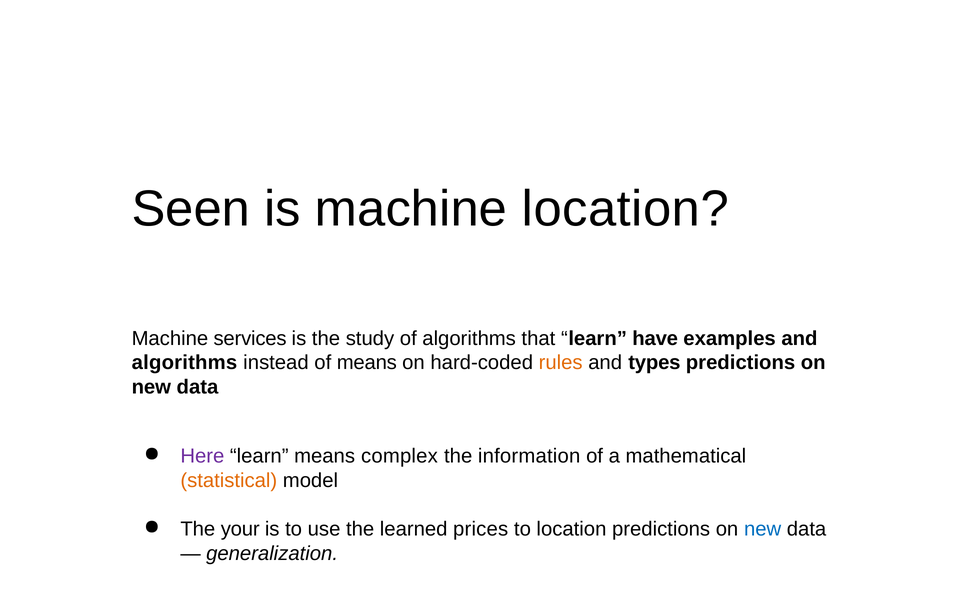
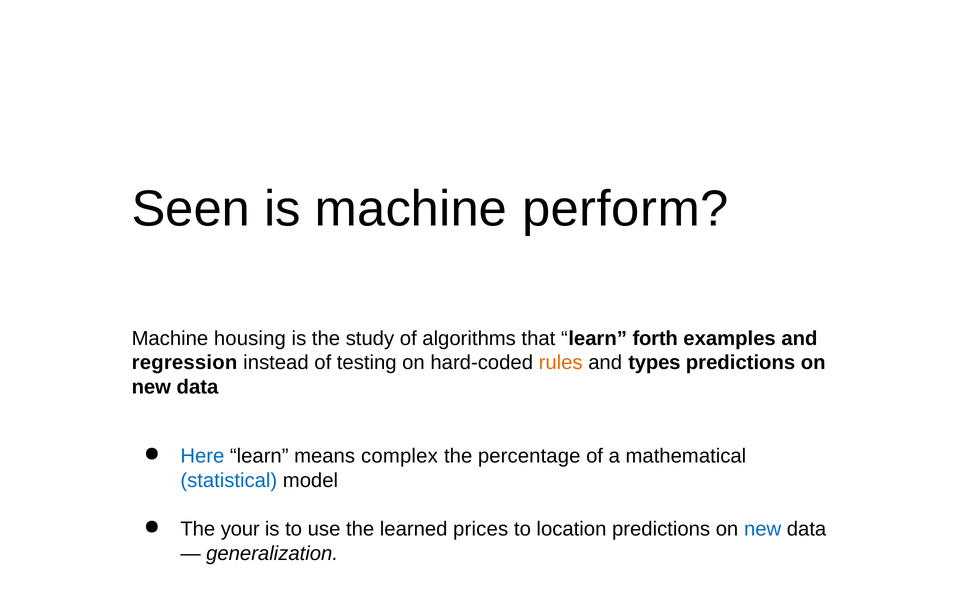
machine location: location -> perform (625, 209)
services: services -> housing (250, 339)
have: have -> forth (655, 339)
algorithms: algorithms -> regression (184, 363)
of means: means -> testing (367, 363)
Here colour: purple -> blue (202, 456)
information: information -> percentage (529, 456)
statistical colour: orange -> blue (229, 481)
